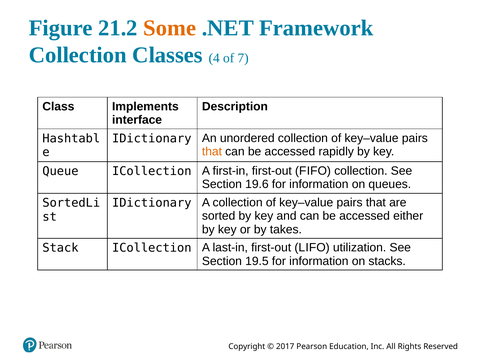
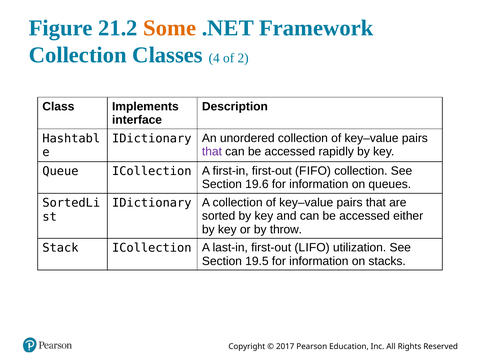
7: 7 -> 2 (243, 58)
that colour: orange -> purple (212, 152)
takes: takes -> throw (286, 229)
